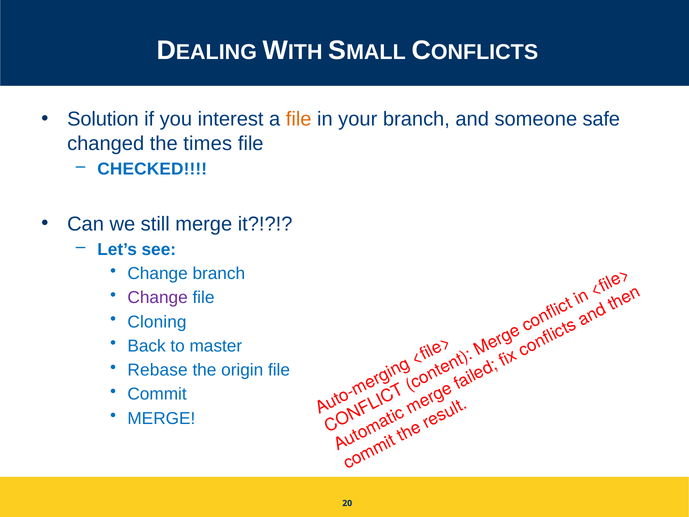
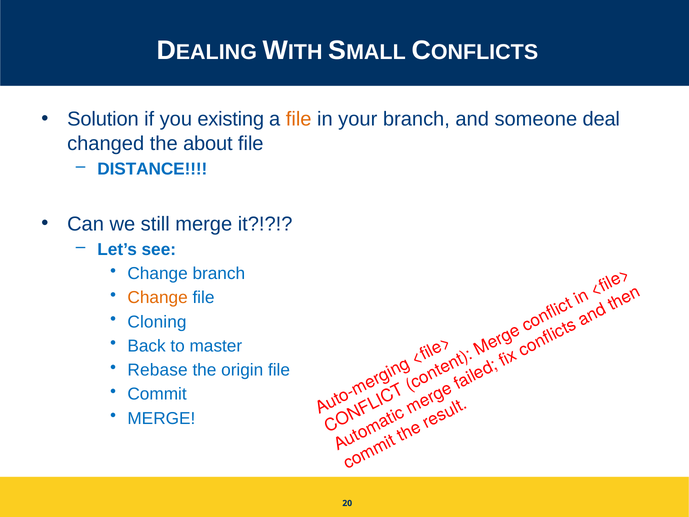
interest: interest -> existing (231, 119)
safe: safe -> deal (601, 119)
times: times -> about (208, 143)
CHECKED: CHECKED -> DISTANCE (152, 169)
Change colour: purple -> orange (158, 298)
